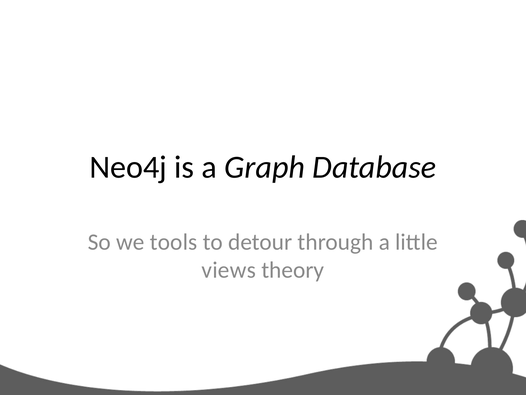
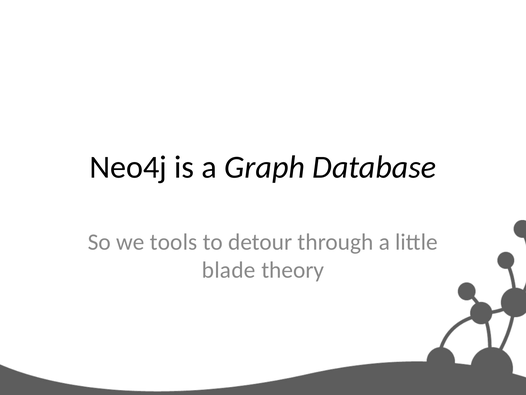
views: views -> blade (229, 270)
